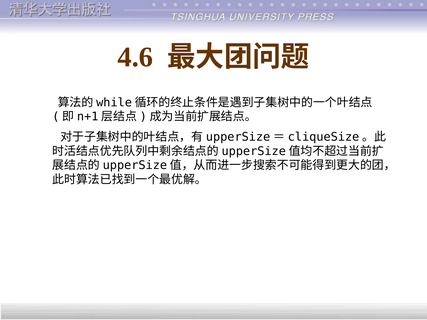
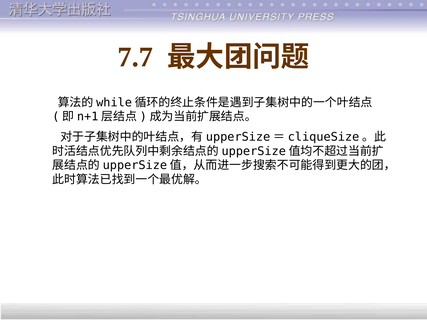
4.6: 4.6 -> 7.7 (135, 57)
